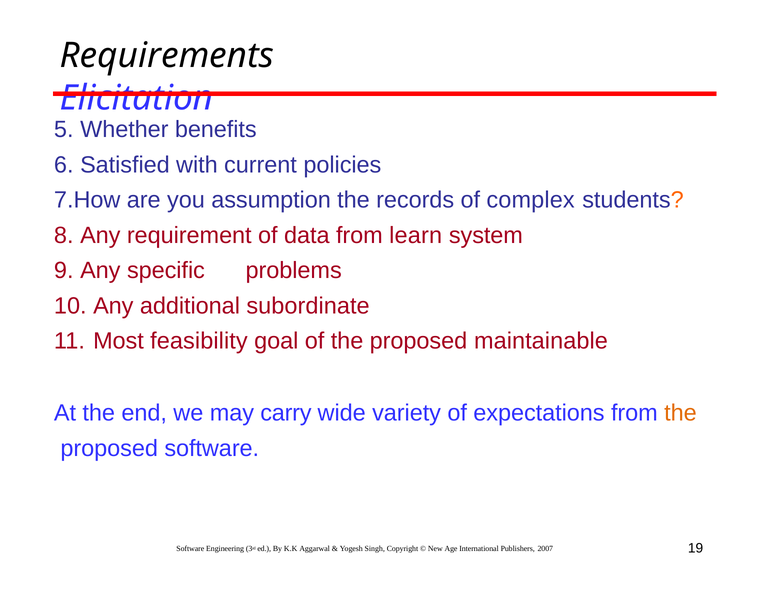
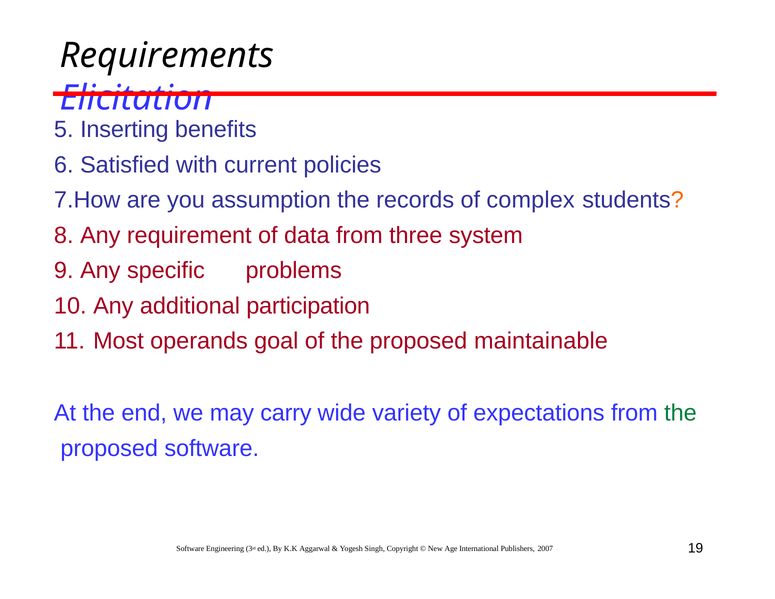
Whether: Whether -> Inserting (124, 130)
learn: learn -> three (416, 235)
subordinate: subordinate -> participation (308, 306)
feasibility: feasibility -> operands (199, 341)
the colour: orange -> green (680, 413)
